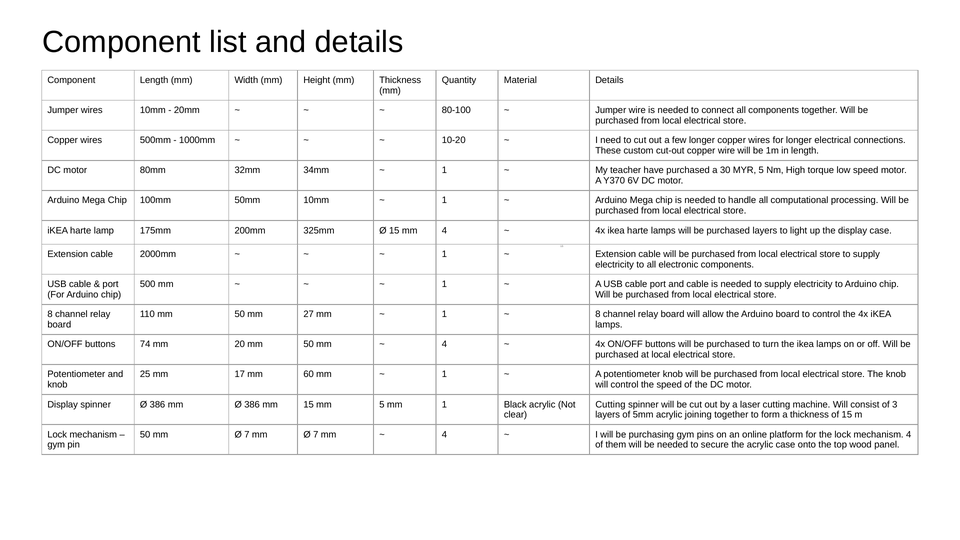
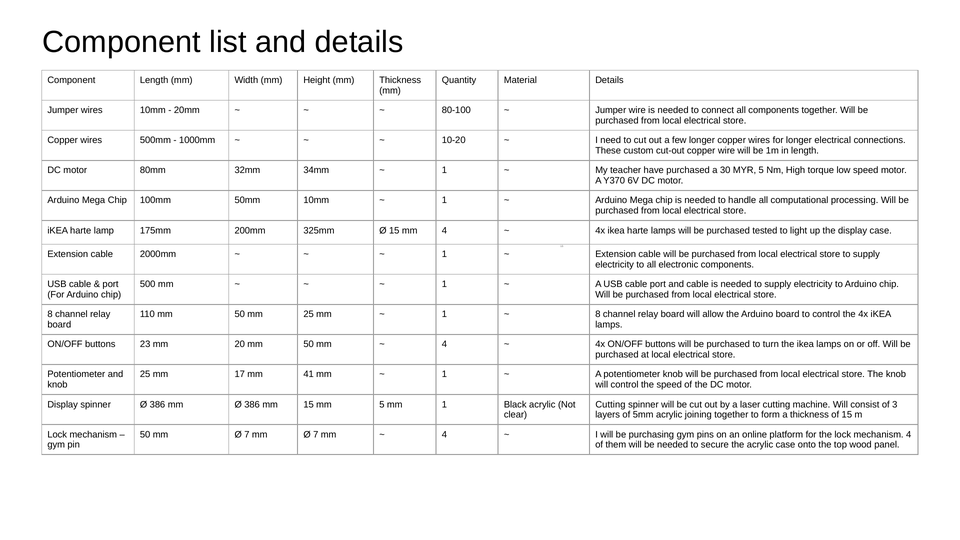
purchased layers: layers -> tested (765, 230)
mm 27: 27 -> 25 (309, 314)
74: 74 -> 23 (145, 344)
60: 60 -> 41 (309, 374)
